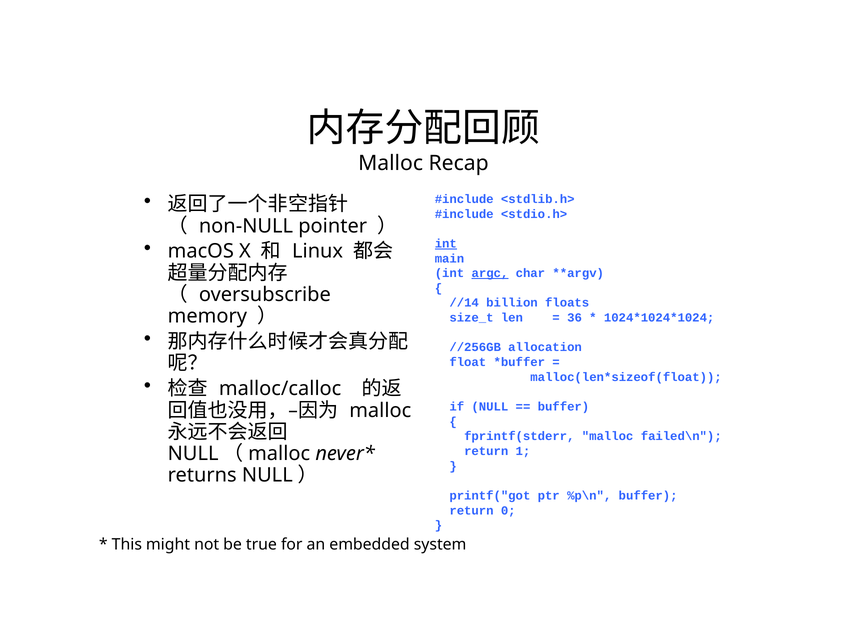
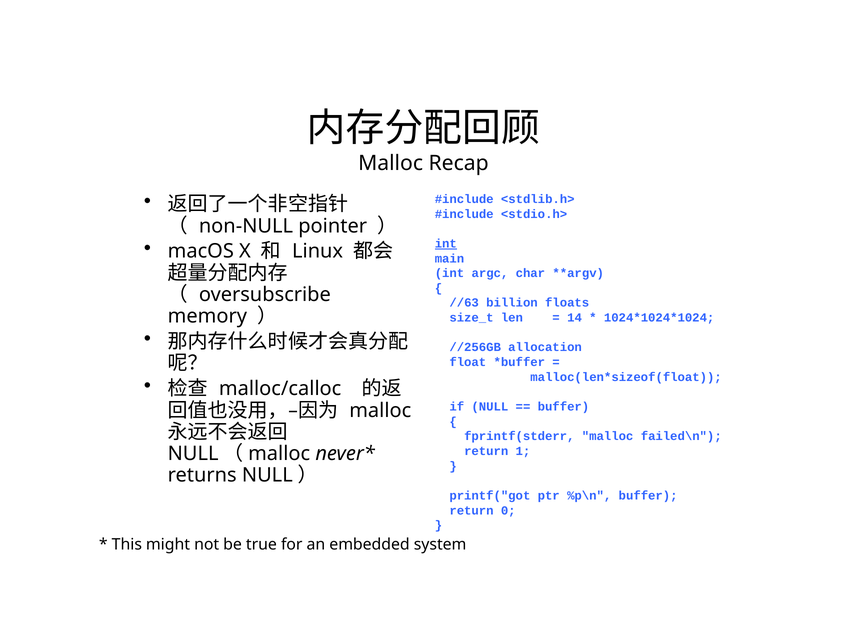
argc underline: present -> none (490, 273)
//14: //14 -> //63 (464, 303)
36: 36 -> 14 (575, 317)
